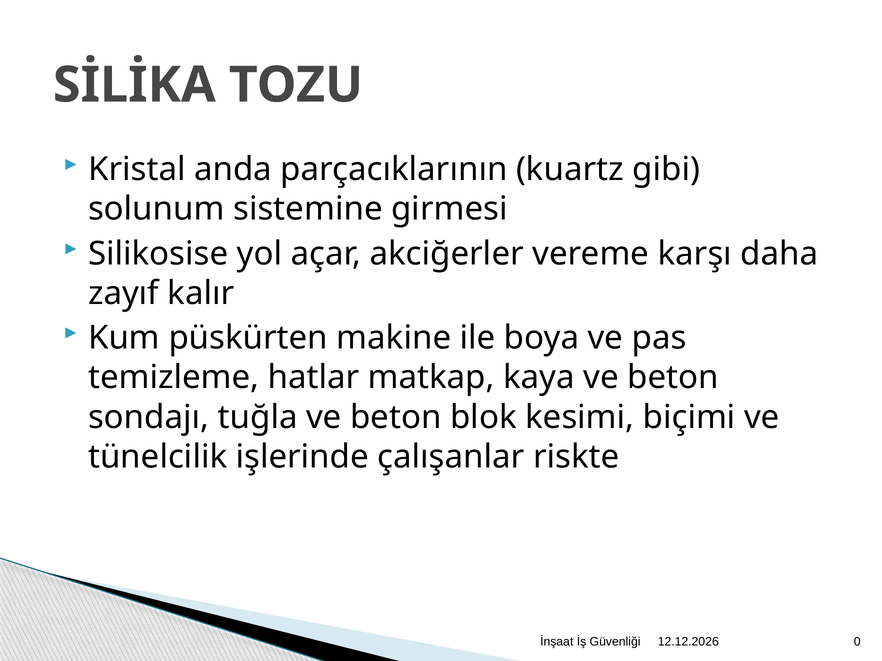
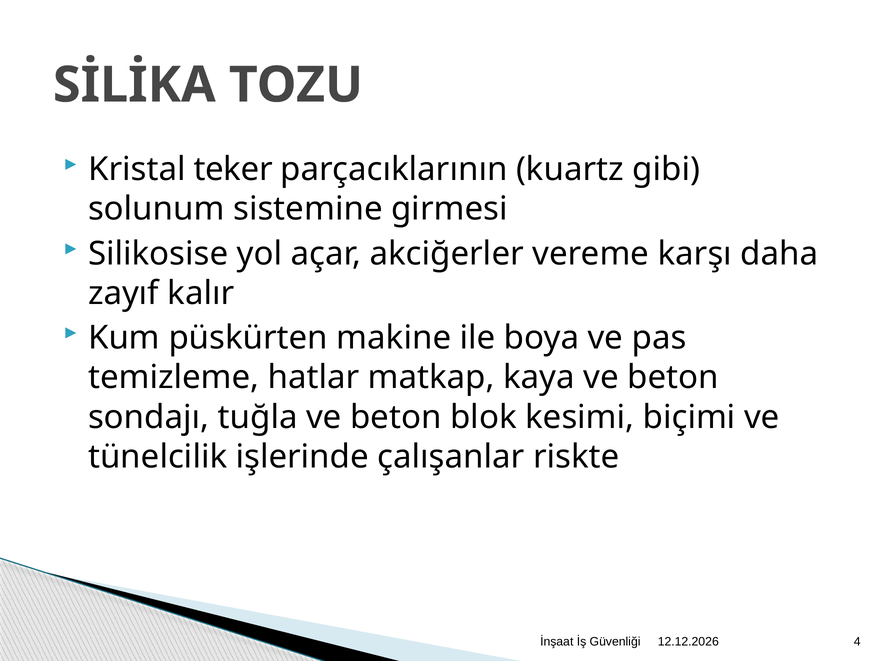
anda: anda -> teker (233, 169)
0: 0 -> 4 (857, 642)
